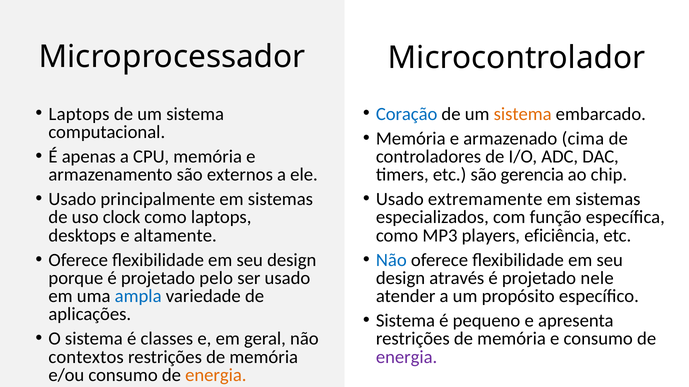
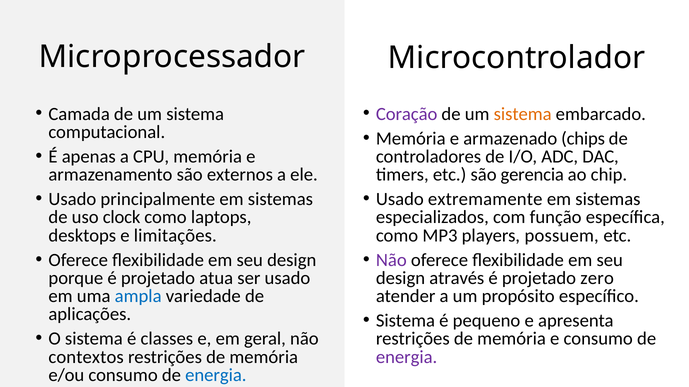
Laptops: Laptops -> Camada (79, 114)
Coração colour: blue -> purple (407, 114)
cima: cima -> chips (583, 139)
altamente: altamente -> limitações (175, 236)
eficiência: eficiência -> possuem (562, 236)
Não colour: blue -> purple (391, 260)
pelo: pelo -> atua (216, 278)
nele: nele -> zero (597, 278)
energia colour: orange -> blue (216, 376)
